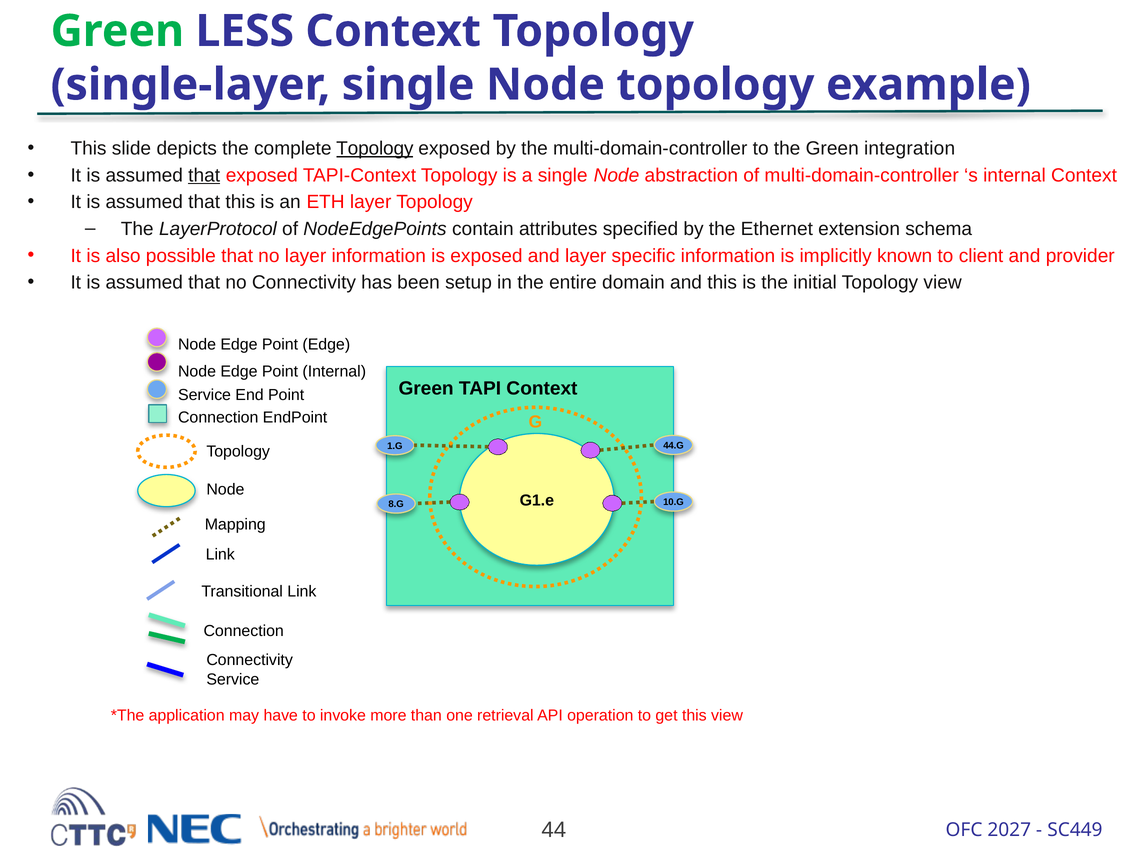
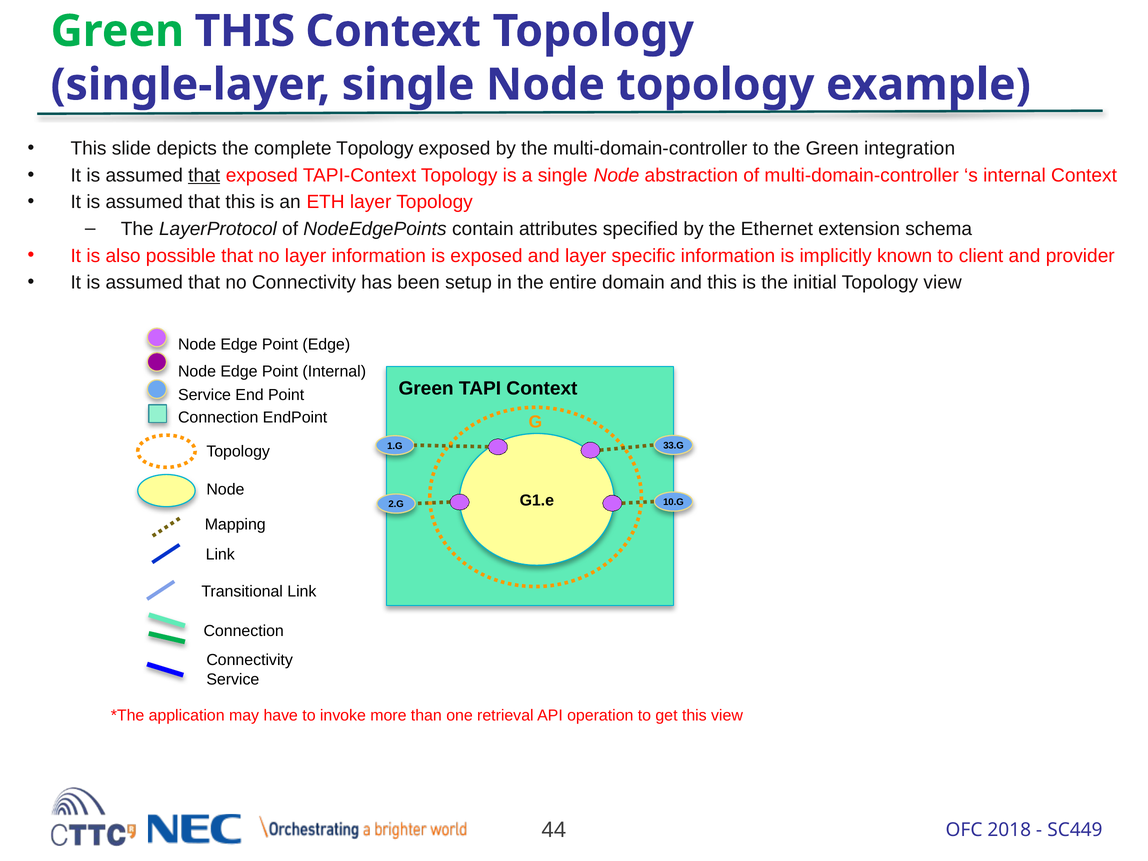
Green LESS: LESS -> THIS (245, 31)
Topology underline: present -> none (375, 148)
44.G: 44.G -> 33.G (673, 446)
8.G: 8.G -> 2.G (396, 504)
2027: 2027 -> 2018 (1009, 830)
